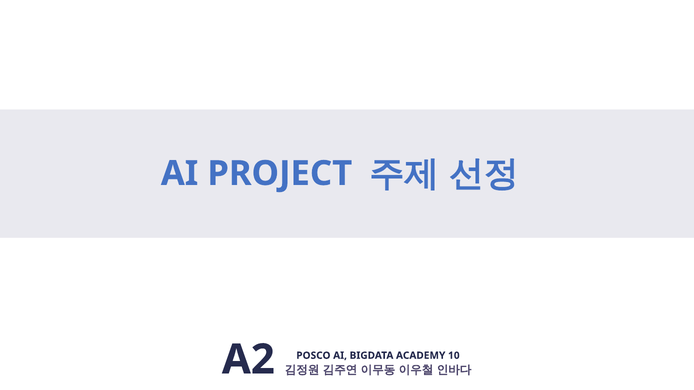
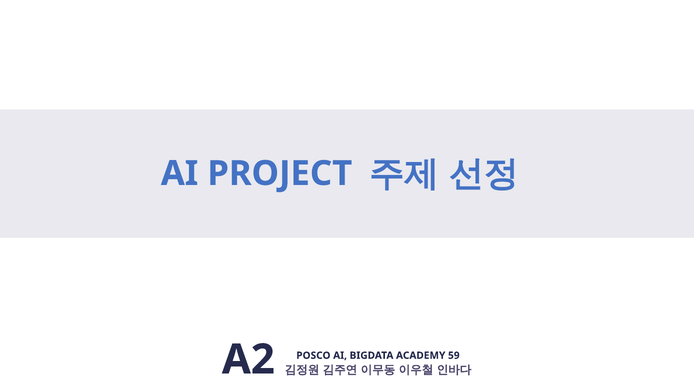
10: 10 -> 59 (454, 356)
